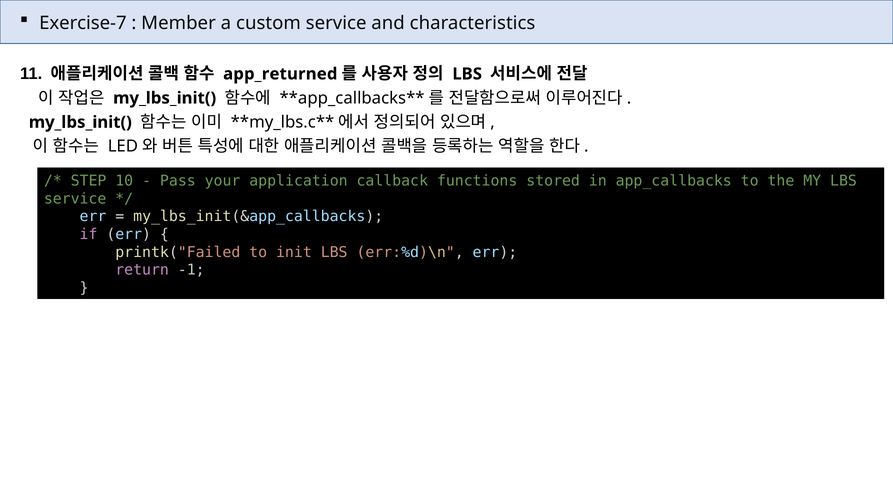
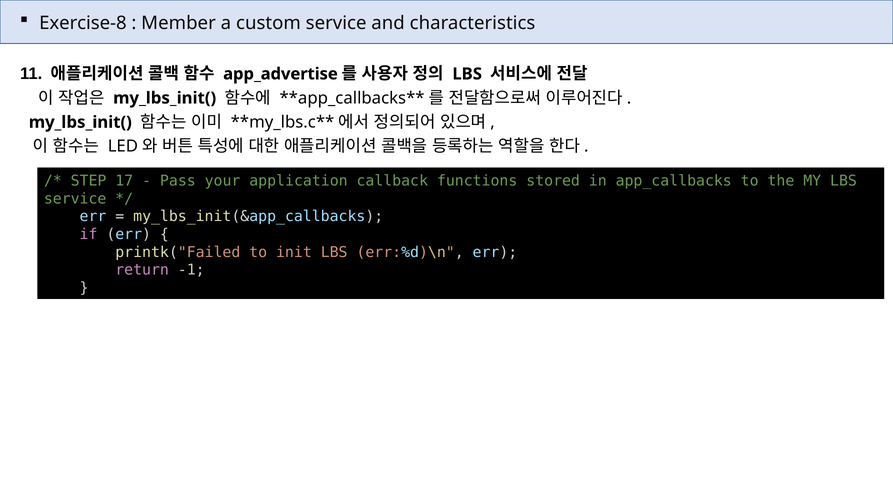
Exercise-7: Exercise-7 -> Exercise-8 (83, 23)
app_returned: app_returned -> app_advertise (280, 74)
10: 10 -> 17 (124, 181)
